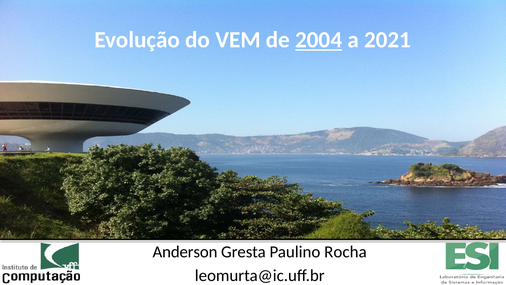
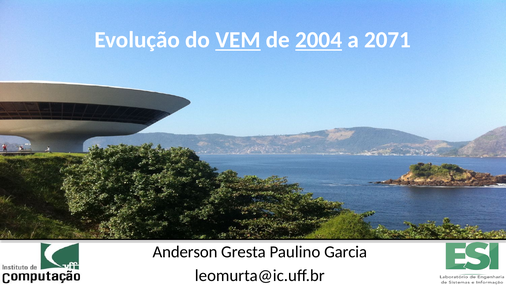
VEM underline: none -> present (238, 40)
2021: 2021 -> 2071 (388, 40)
Rocha: Rocha -> Garcia (346, 252)
